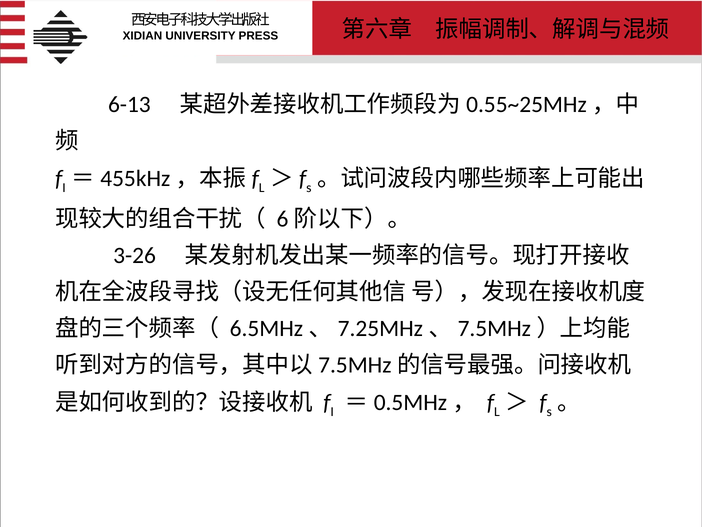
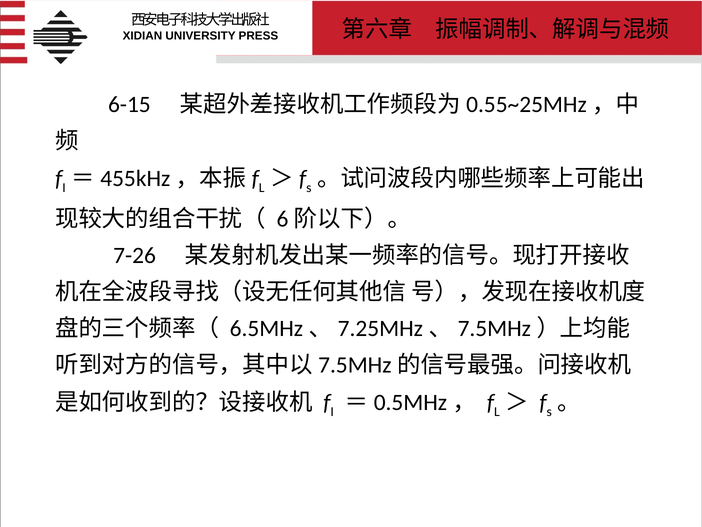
6-13: 6-13 -> 6-15 (129, 104)
3-26: 3-26 -> 7-26 (135, 255)
